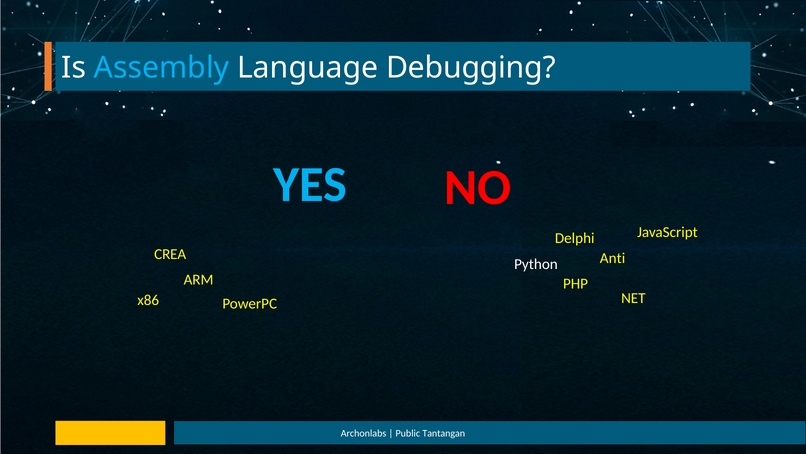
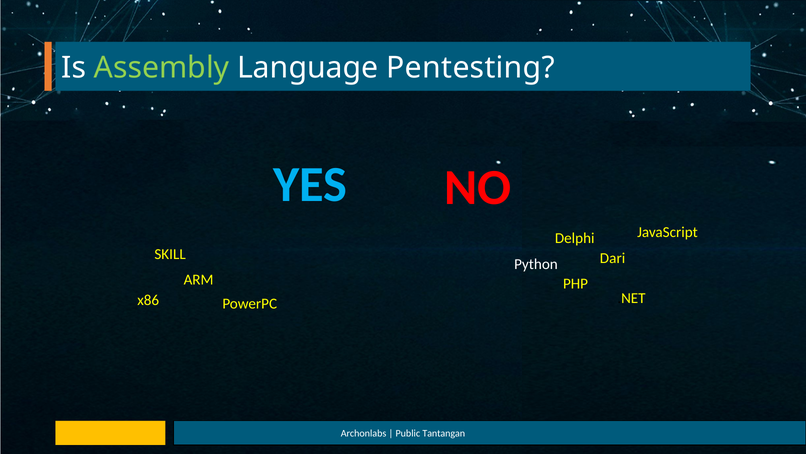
Assembly colour: light blue -> light green (162, 68)
Debugging: Debugging -> Pentesting (471, 68)
CREA: CREA -> SKILL (170, 254)
Anti: Anti -> Dari (613, 258)
